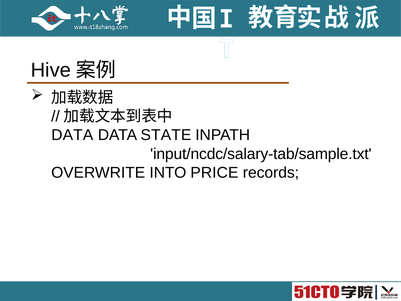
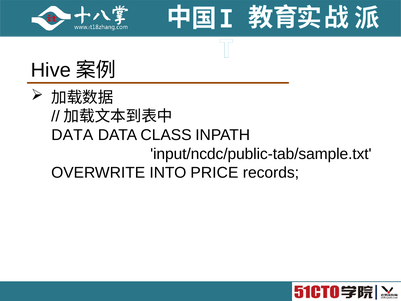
STATE: STATE -> CLASS (166, 135)
input/ncdc/salary-tab/sample.txt: input/ncdc/salary-tab/sample.txt -> input/ncdc/public-tab/sample.txt (261, 154)
